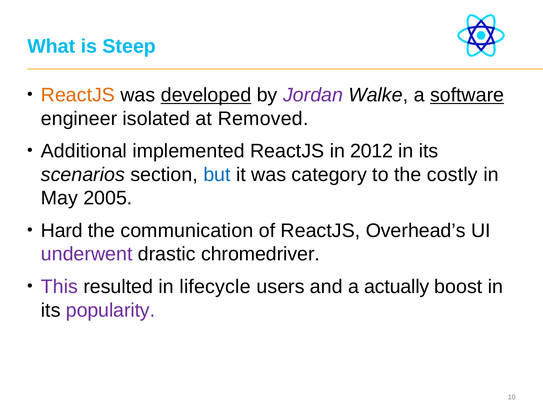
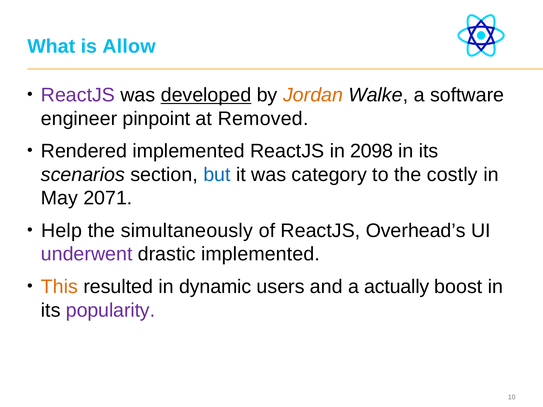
Steep: Steep -> Allow (129, 46)
ReactJS colour: orange -> purple (78, 95)
Jordan colour: purple -> orange (313, 95)
software underline: present -> none (467, 95)
isolated: isolated -> pinpoint (156, 119)
Additional: Additional -> Rendered (84, 151)
2012: 2012 -> 2098 (372, 151)
2005: 2005 -> 2071 (108, 198)
Hard: Hard -> Help (62, 231)
communication: communication -> simultaneously (187, 231)
drastic chromedriver: chromedriver -> implemented (260, 254)
This colour: purple -> orange (59, 287)
lifecycle: lifecycle -> dynamic (215, 287)
